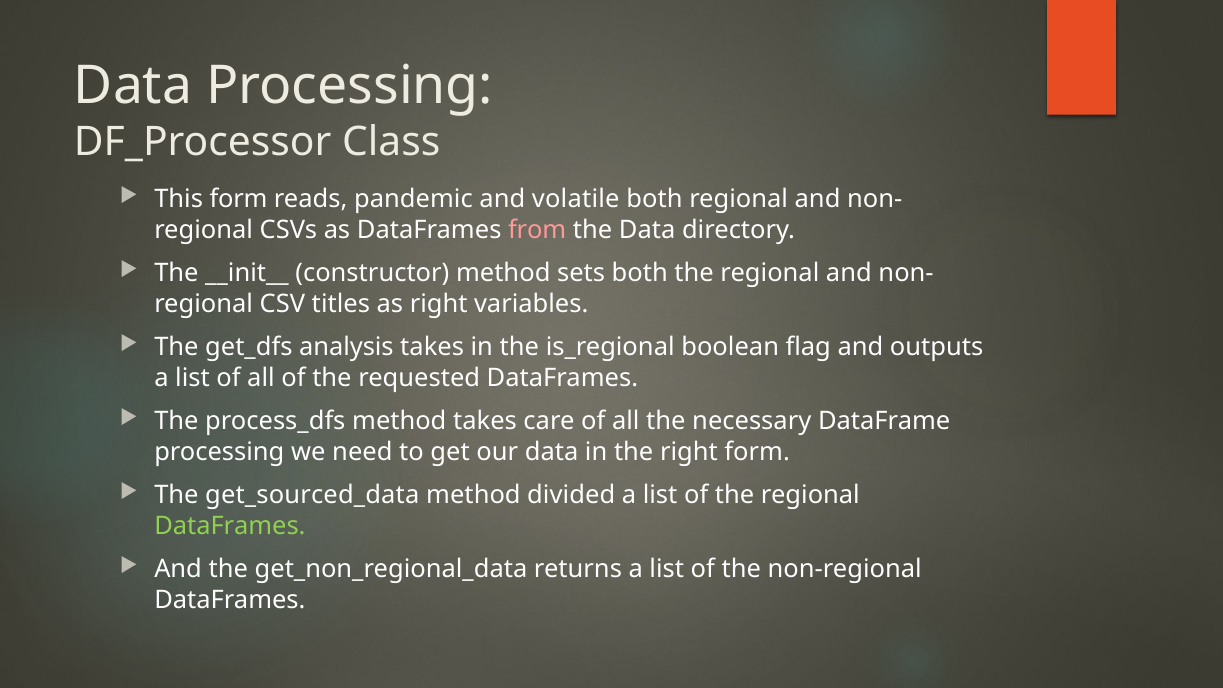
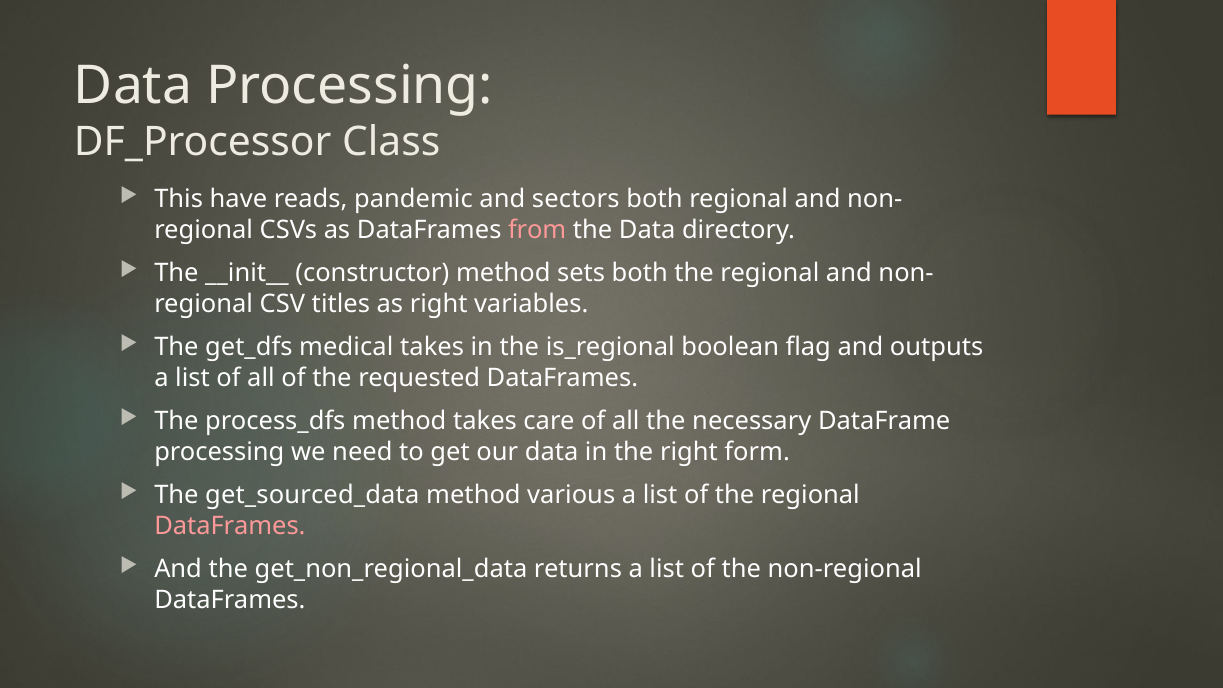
This form: form -> have (238, 200)
volatile: volatile -> sectors (576, 200)
analysis: analysis -> medical (346, 348)
divided: divided -> various (571, 495)
DataFrames colour: light green -> pink (230, 526)
